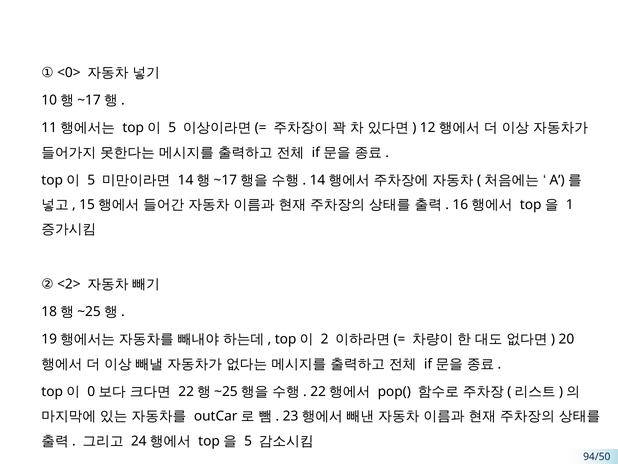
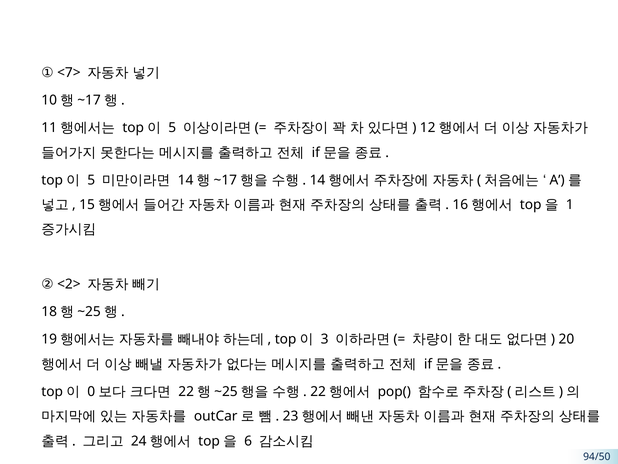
<0>: <0> -> <7> (69, 73)
2: 2 -> 3 (325, 339)
5: 5 -> 6 (248, 441)
